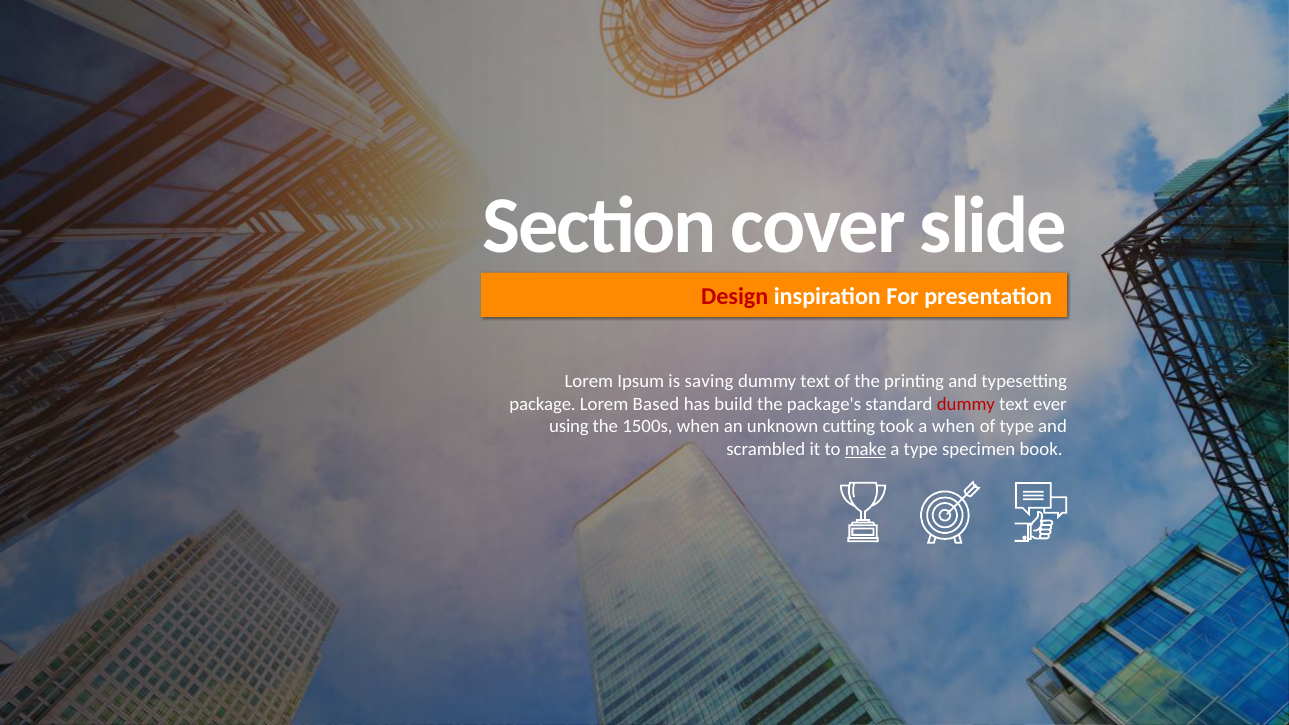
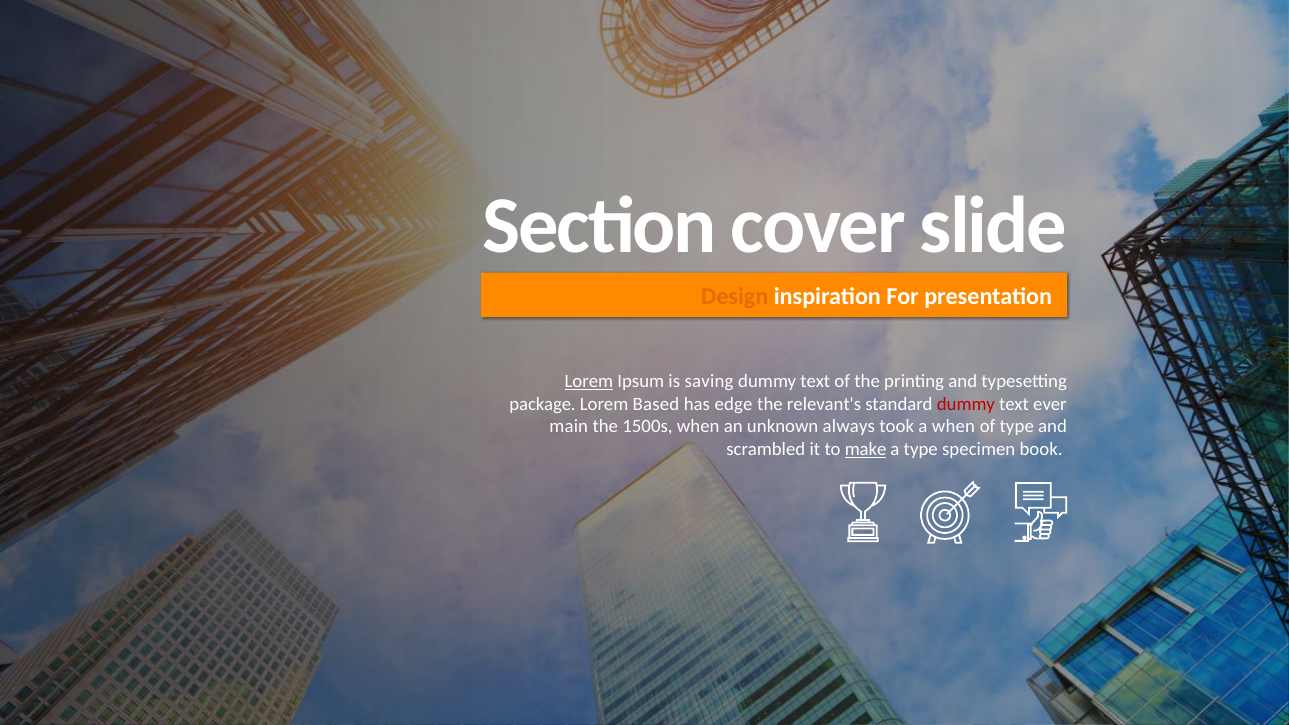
Design colour: red -> orange (735, 296)
Lorem underline: none -> present (589, 381)
build: build -> edge (734, 404)
package's: package's -> relevant's (824, 404)
using: using -> main (569, 427)
cutting: cutting -> always (849, 427)
